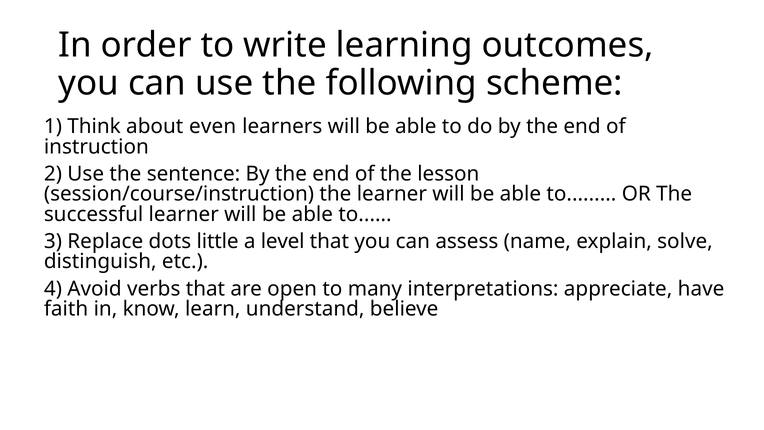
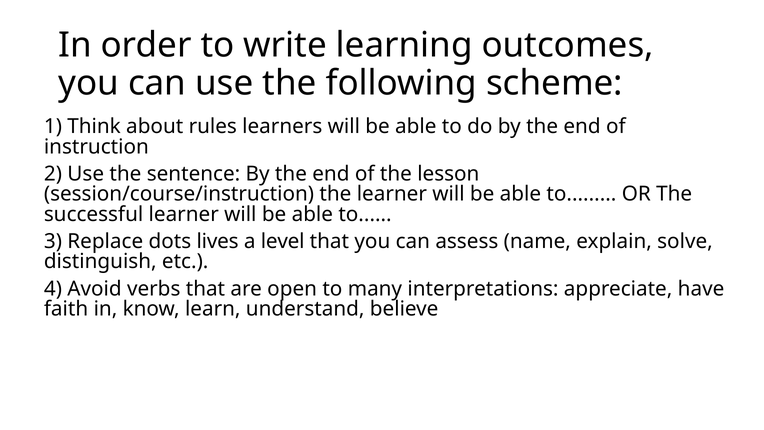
about even: even -> rules (213, 127)
little: little -> lives (218, 241)
